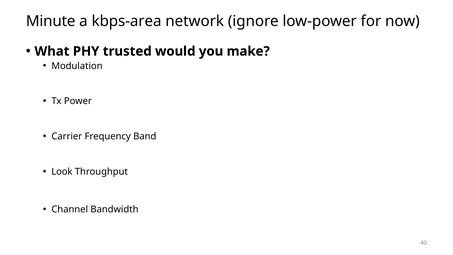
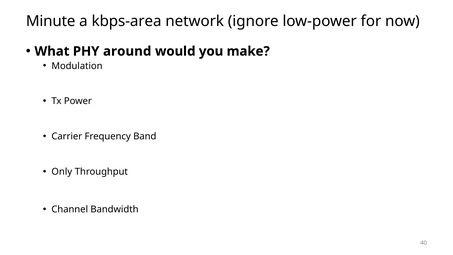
trusted: trusted -> around (127, 51)
Look: Look -> Only (62, 172)
